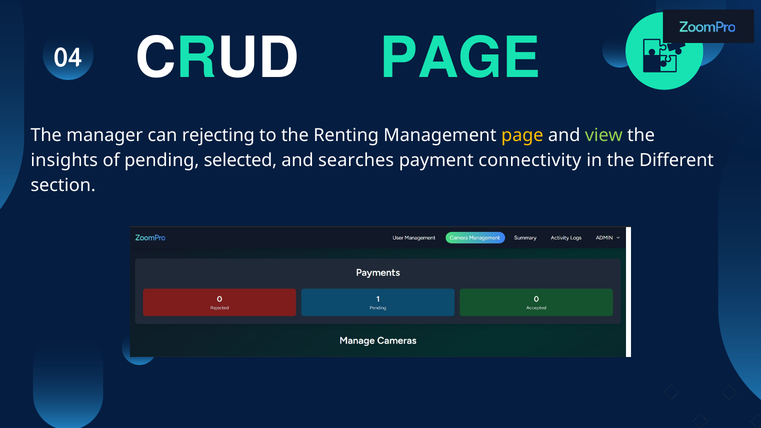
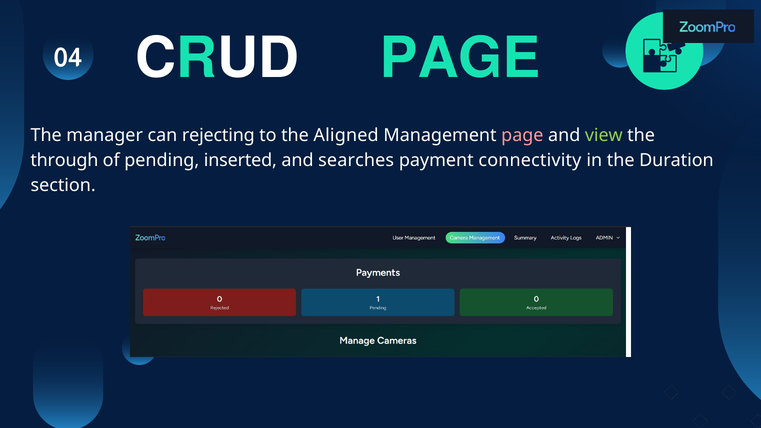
Renting: Renting -> Aligned (346, 135)
page colour: yellow -> pink (522, 135)
insights: insights -> through (64, 160)
selected: selected -> inserted (240, 160)
Different: Different -> Duration (676, 160)
